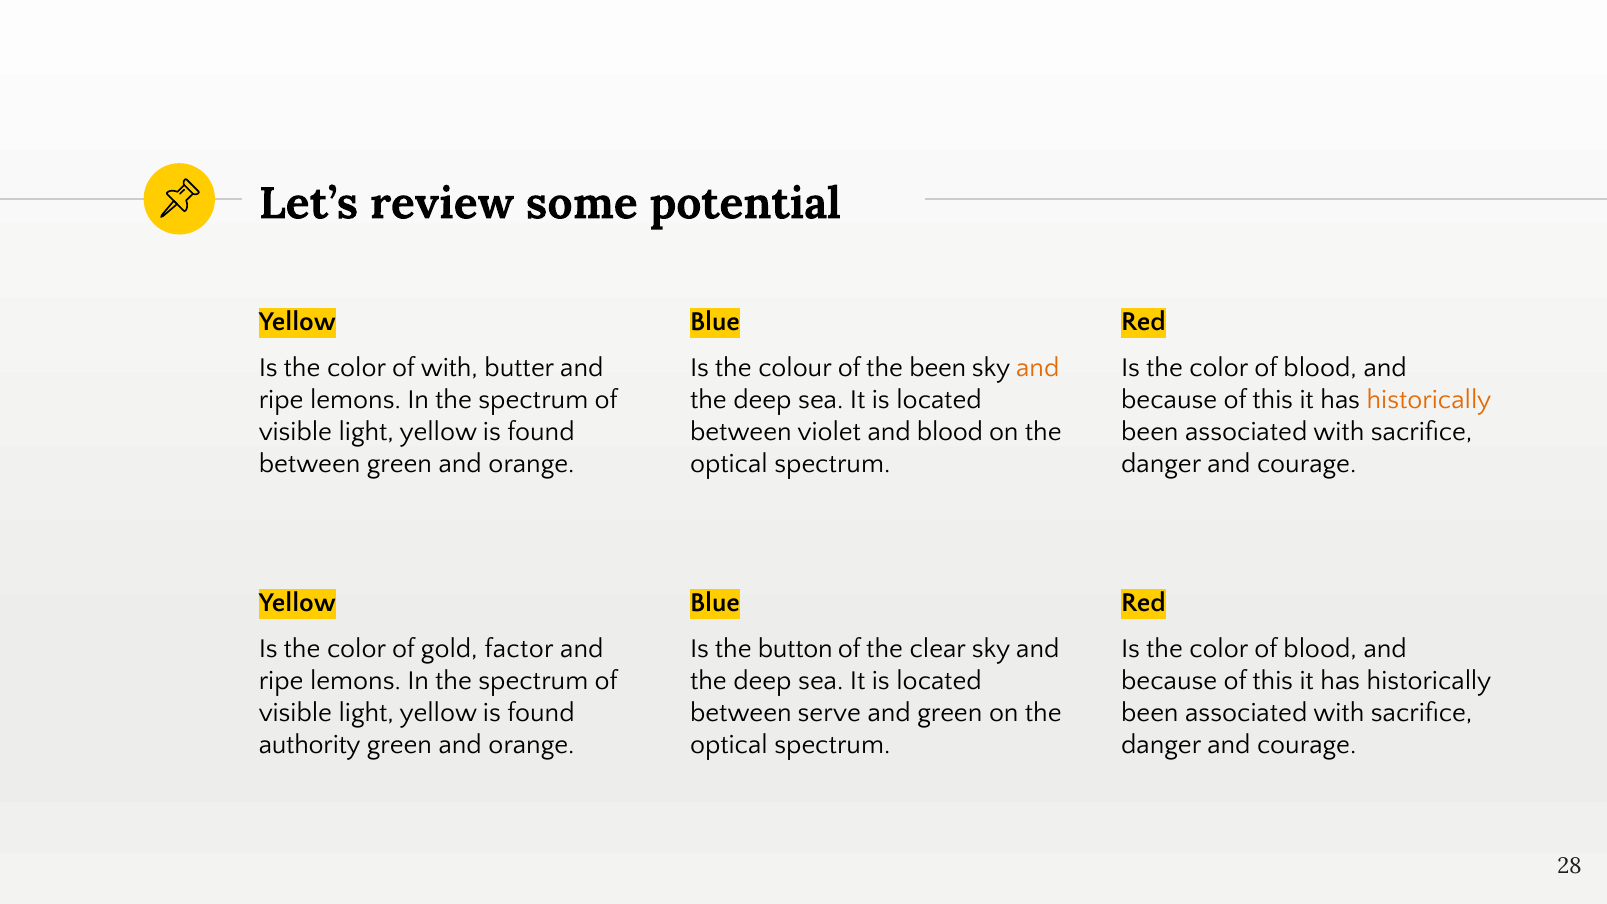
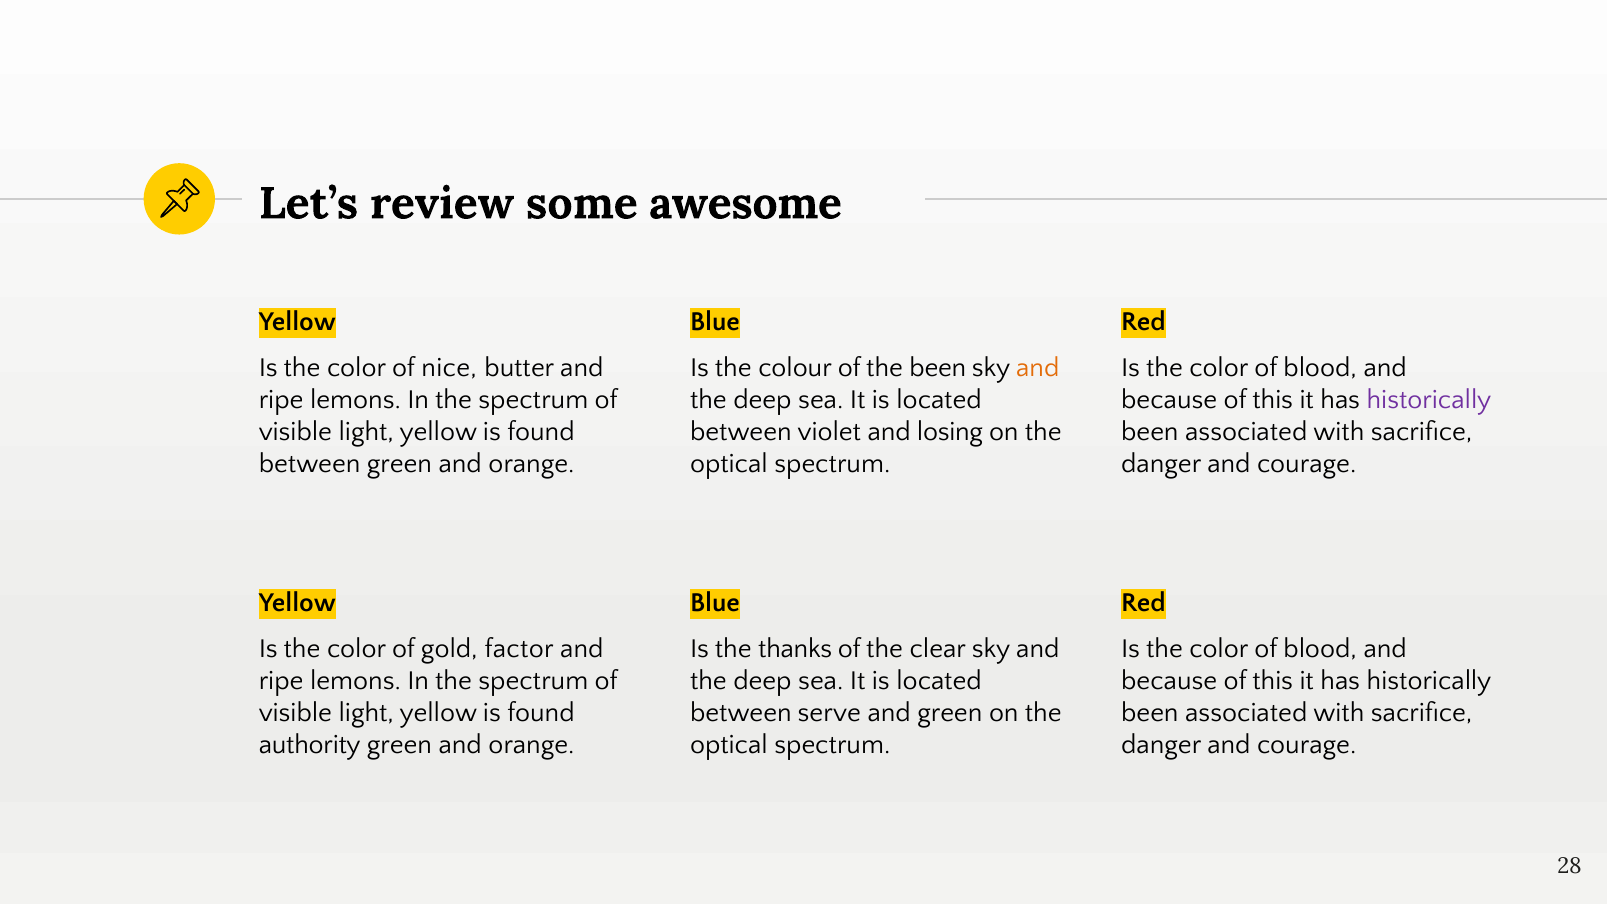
potential: potential -> awesome (745, 204)
of with: with -> nice (449, 368)
historically colour: orange -> purple (1429, 400)
and blood: blood -> losing (950, 432)
button: button -> thanks (795, 648)
